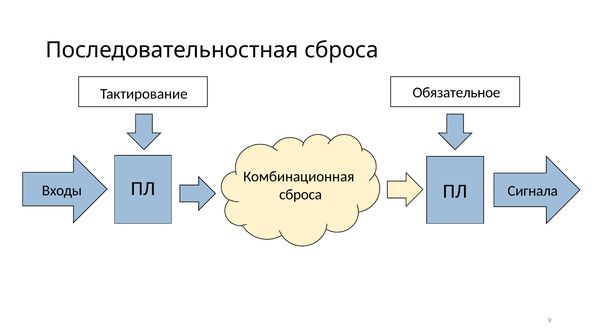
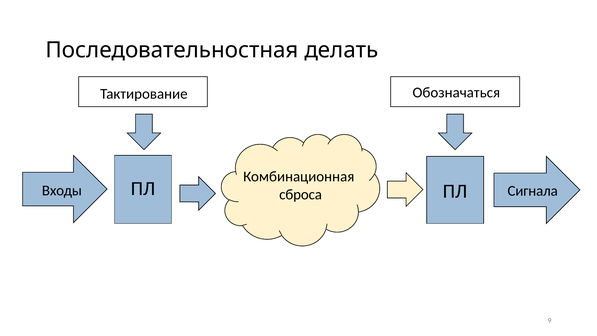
Последовательностная сброса: сброса -> делать (341, 50)
Обязательное: Обязательное -> Обозначаться (456, 92)
